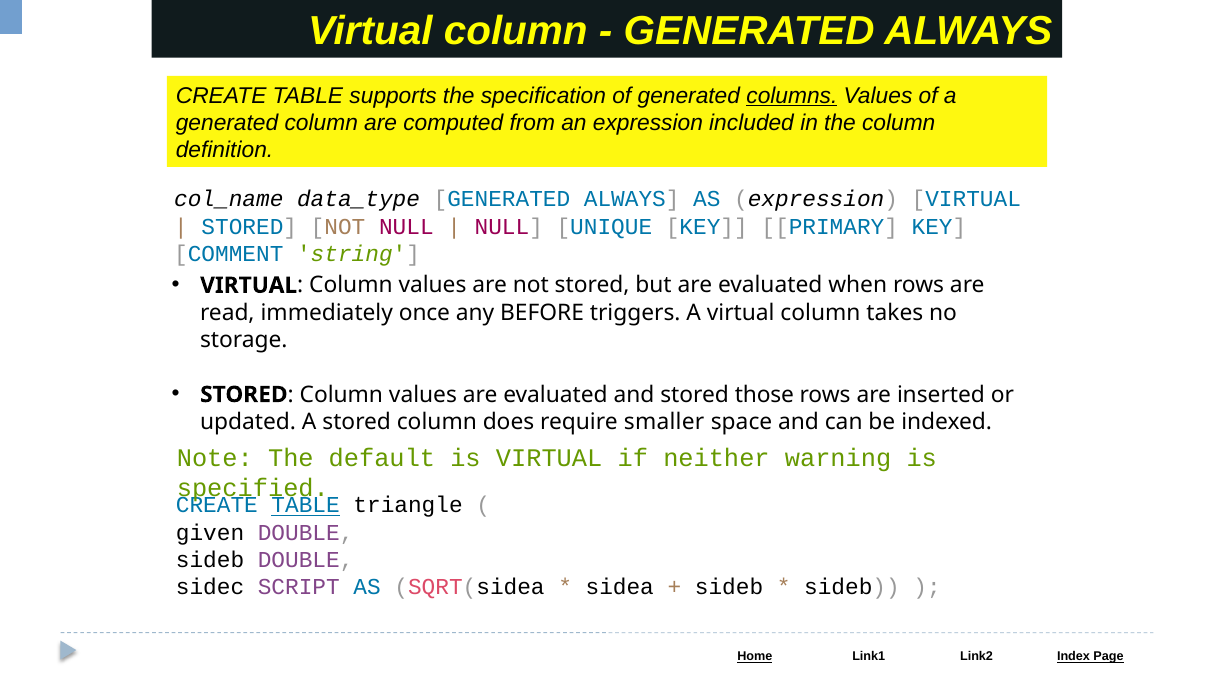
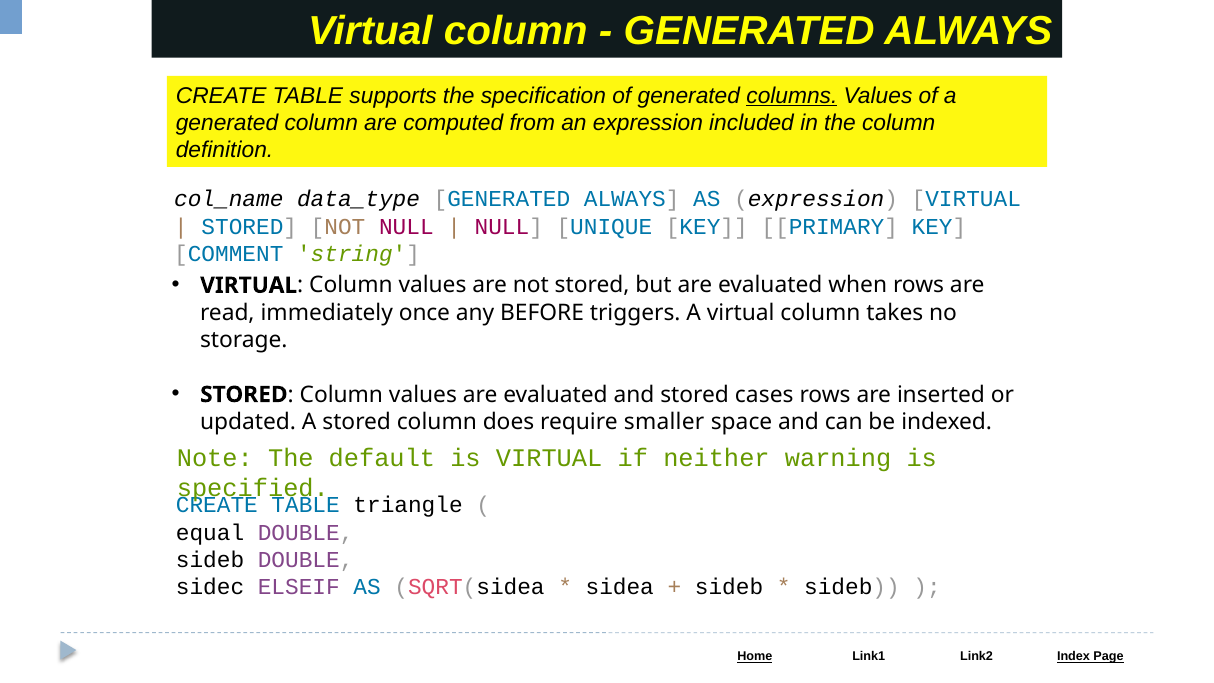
those: those -> cases (764, 395)
TABLE underline: present -> none (306, 505)
given: given -> equal (210, 533)
SCRIPT: SCRIPT -> ELSEIF (299, 587)
